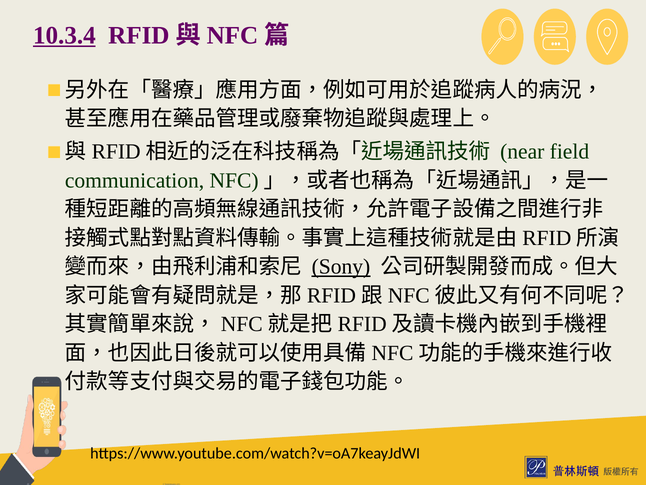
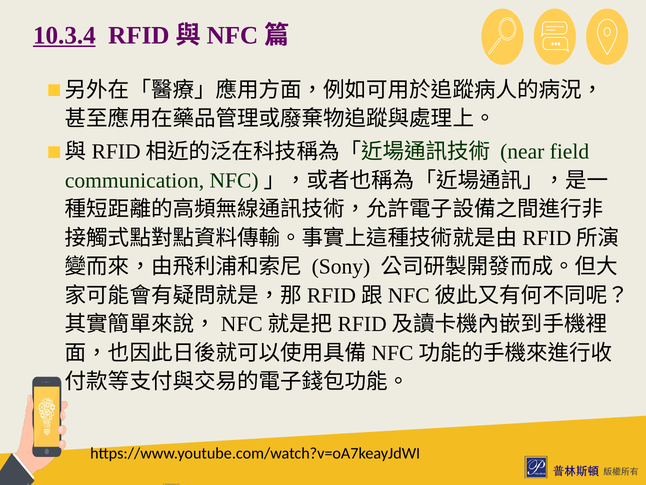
Sony underline: present -> none (341, 267)
